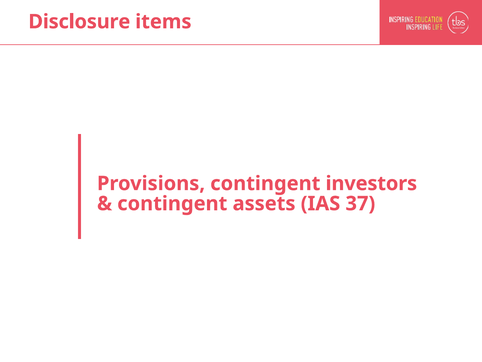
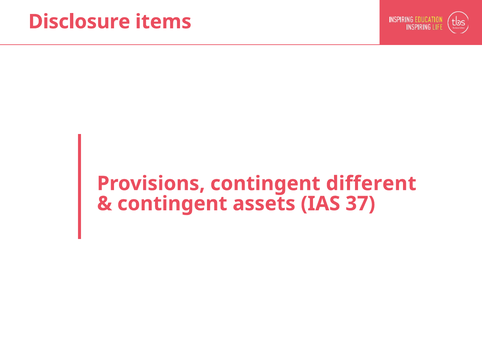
investors: investors -> different (371, 183)
